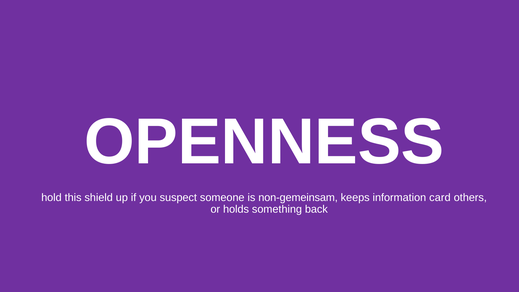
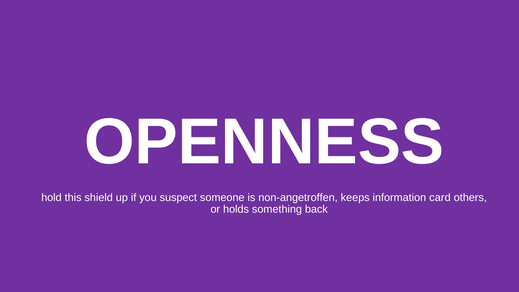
non-gemeinsam: non-gemeinsam -> non-angetroffen (298, 198)
